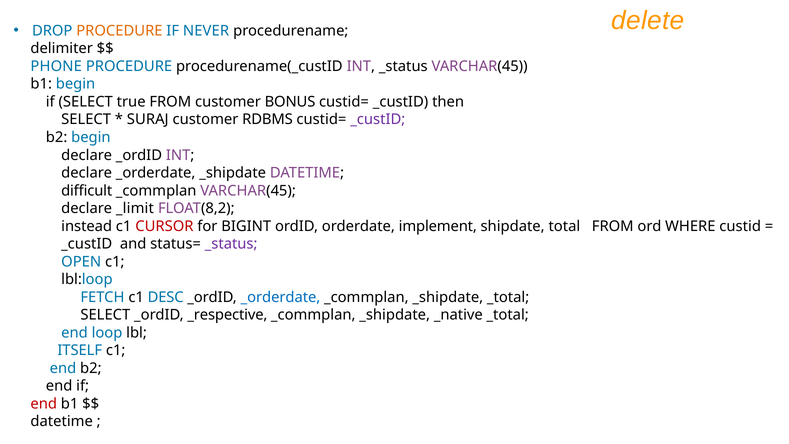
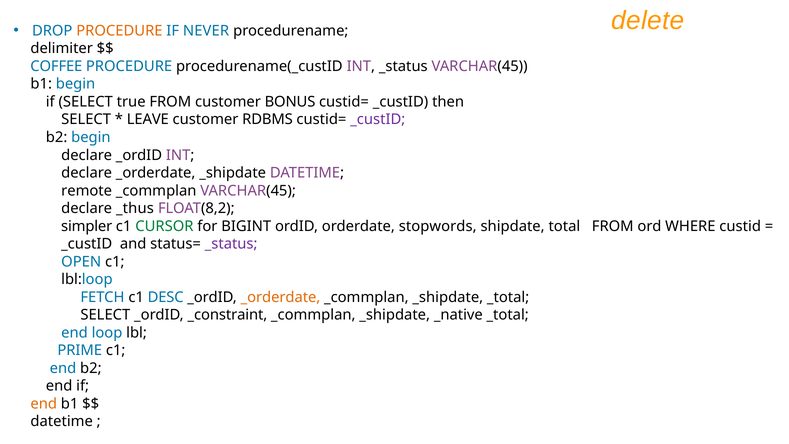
PHONE: PHONE -> COFFEE (56, 66)
SURAJ: SURAJ -> LEAVE (148, 120)
difficult: difficult -> remote (87, 191)
_limit: _limit -> _thus (135, 208)
instead: instead -> simpler (87, 226)
CURSOR colour: red -> green (164, 226)
implement: implement -> stopwords (438, 226)
_orderdate colour: blue -> orange (280, 297)
_respective: _respective -> _constraint (227, 315)
ITSELF: ITSELF -> PRIME (80, 350)
end colour: red -> orange (44, 404)
